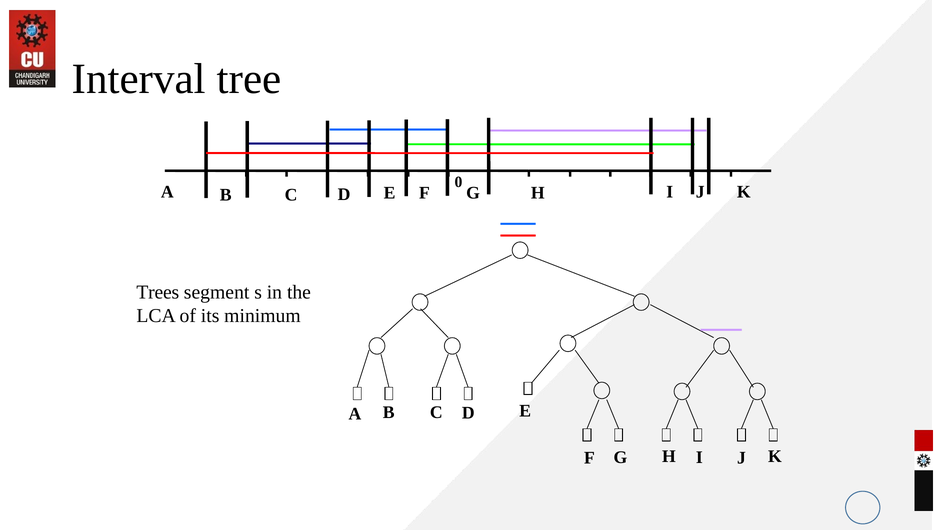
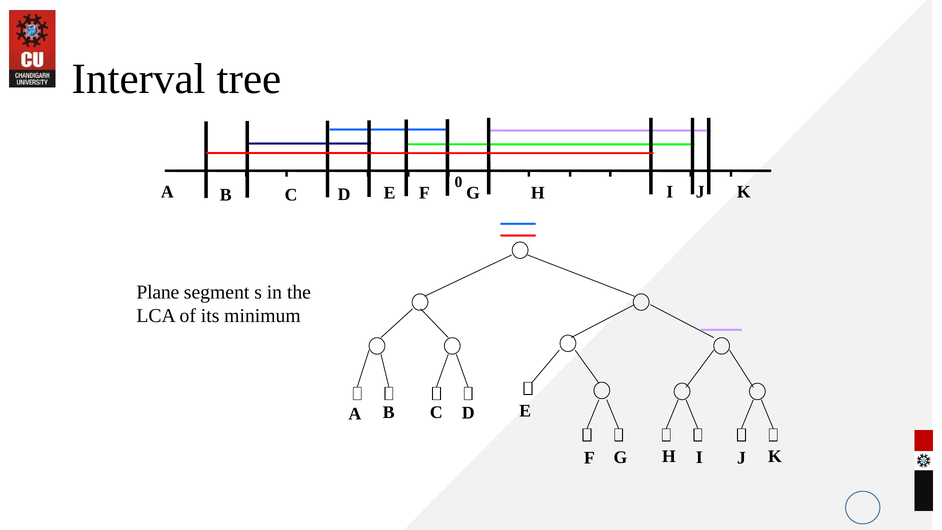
Trees: Trees -> Plane (158, 292)
